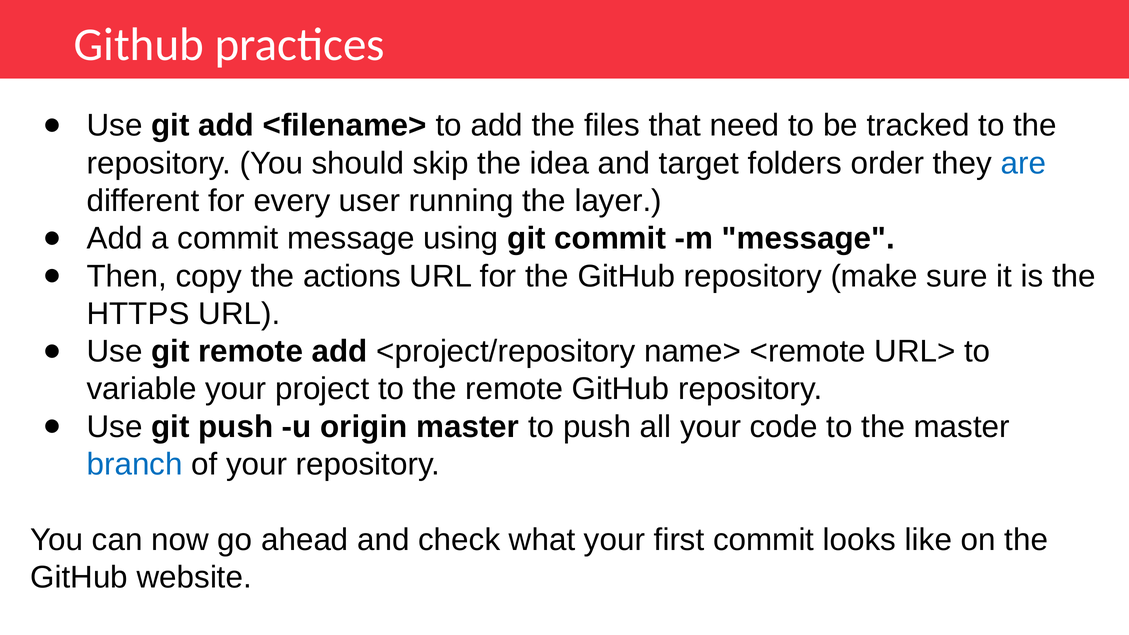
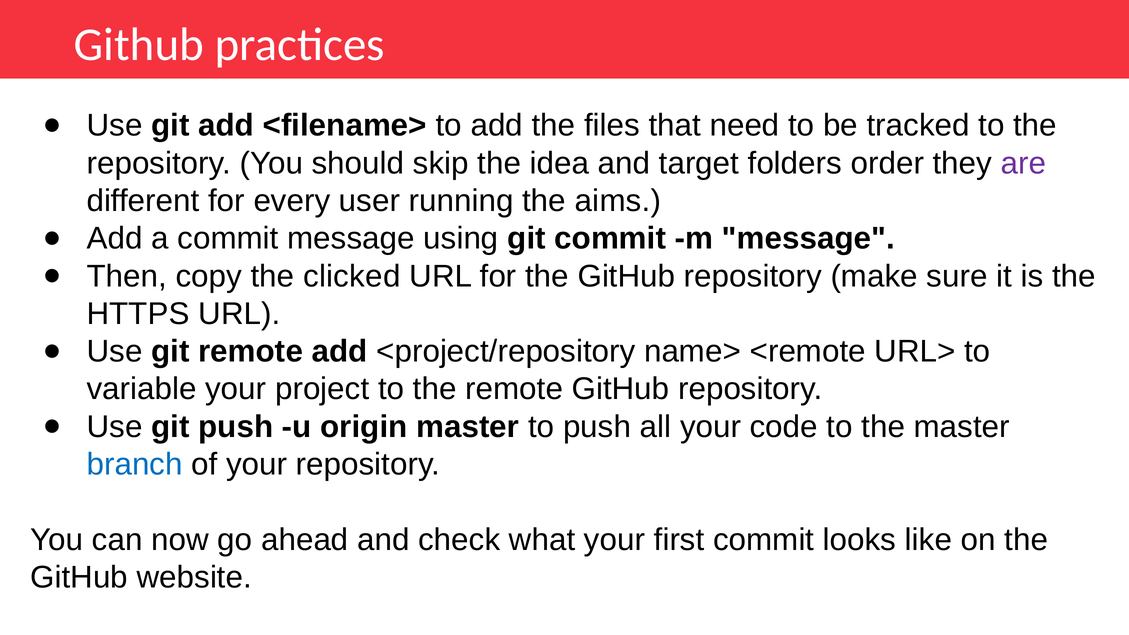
are colour: blue -> purple (1024, 163)
layer: layer -> aims (618, 201)
actions: actions -> clicked (352, 276)
